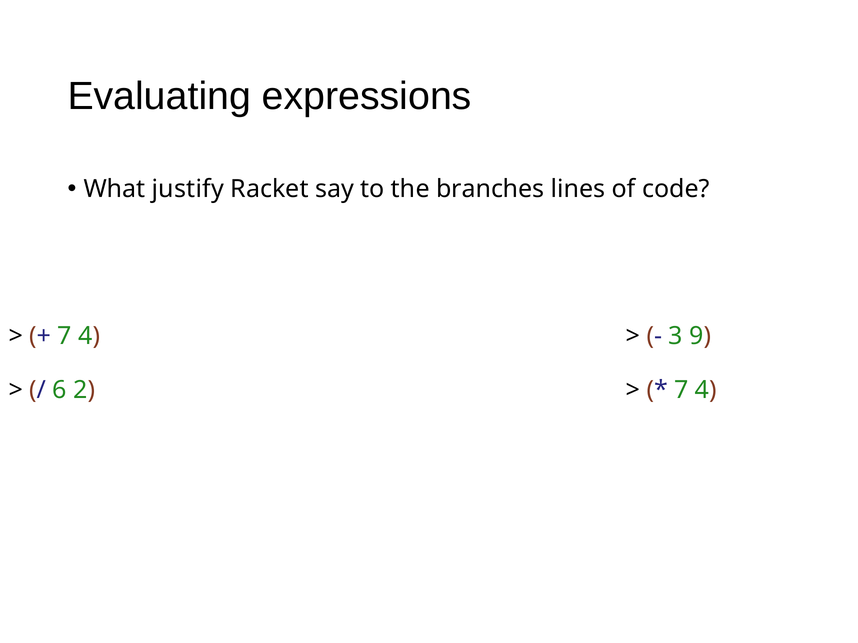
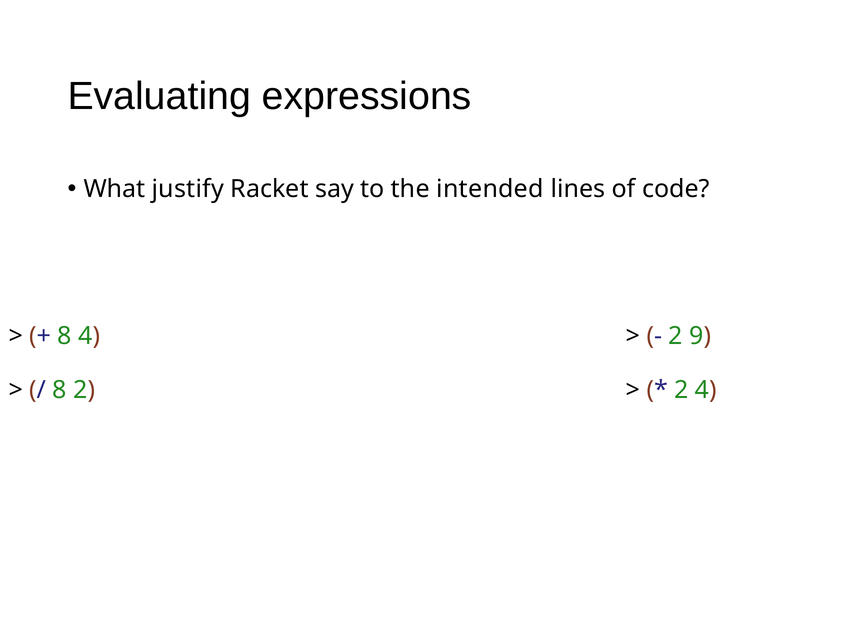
branches: branches -> intended (490, 189)
7: 7 -> 8 (65, 336)
3: 3 -> 2 (676, 336)
6: 6 -> 8 (60, 390)
7: 7 -> 2 (681, 390)
